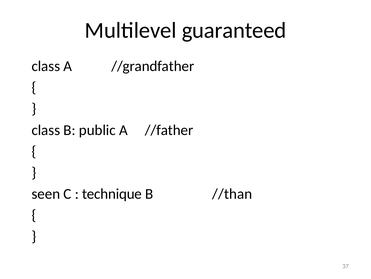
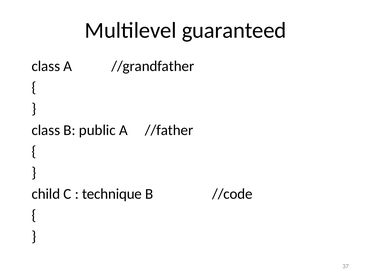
seen: seen -> child (46, 193)
//than: //than -> //code (232, 193)
